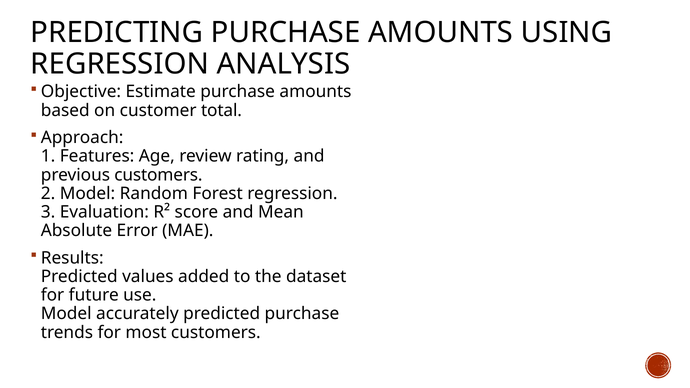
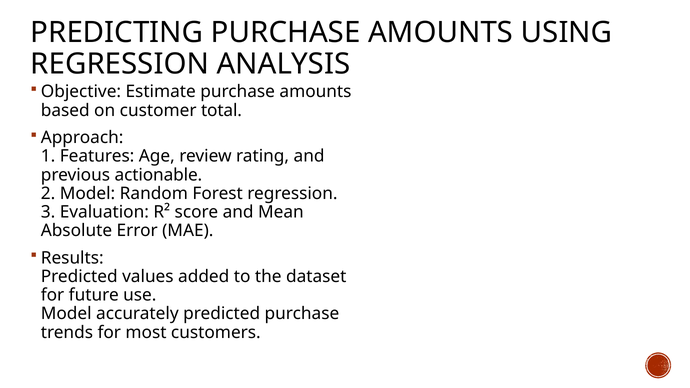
previous customers: customers -> actionable (158, 175)
